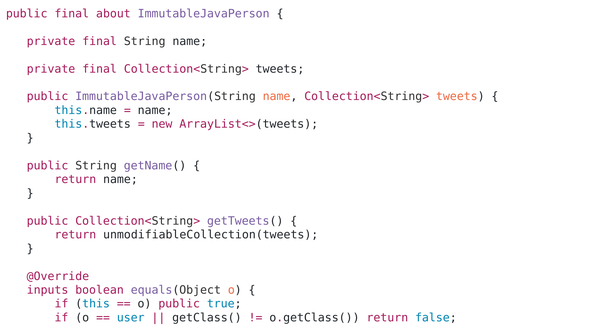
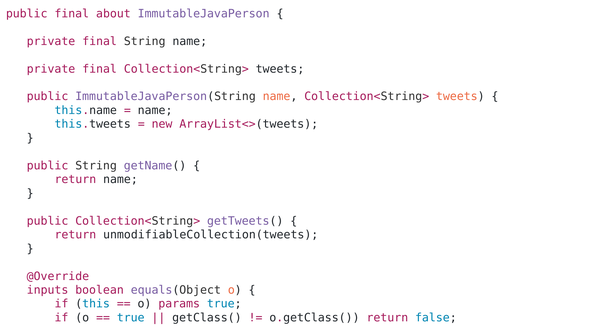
o public: public -> params (179, 304)
user: user -> true (131, 318)
